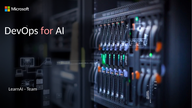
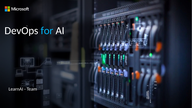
for colour: pink -> light blue (47, 31)
